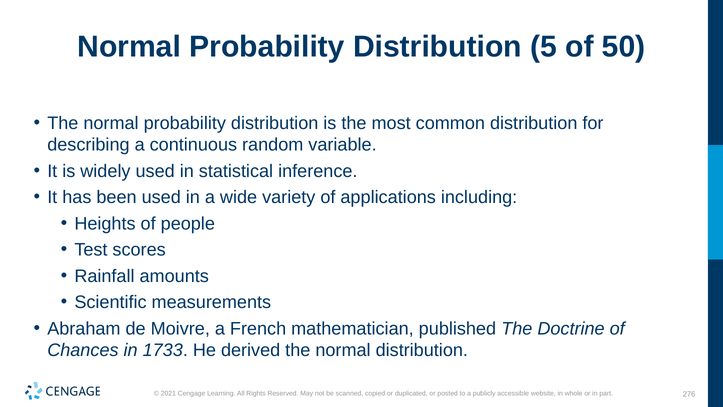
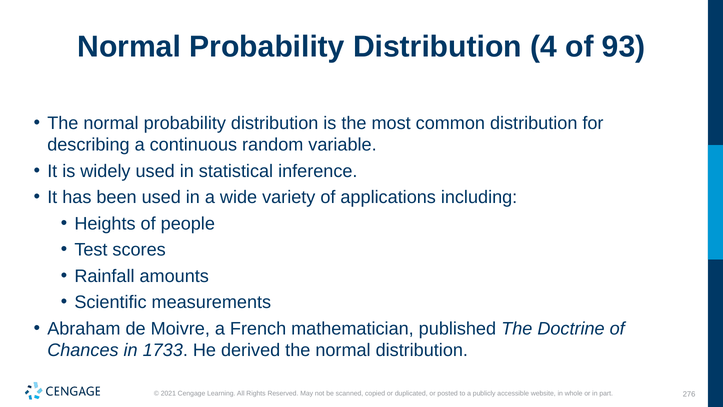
5: 5 -> 4 (543, 47)
50: 50 -> 93 (624, 47)
